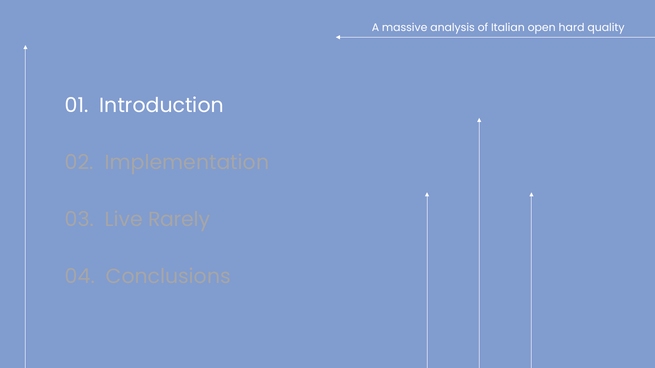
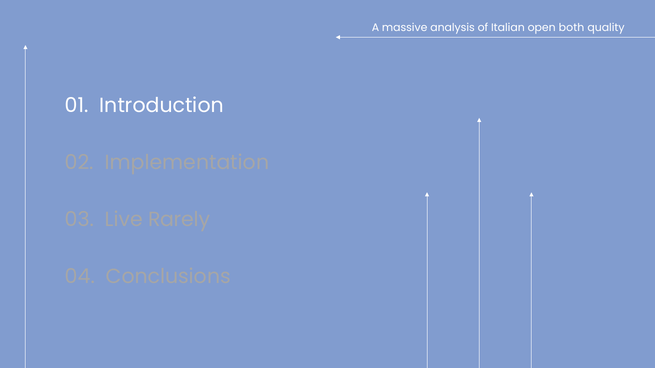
hard: hard -> both (572, 28)
